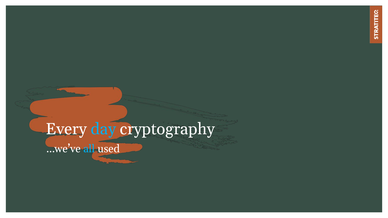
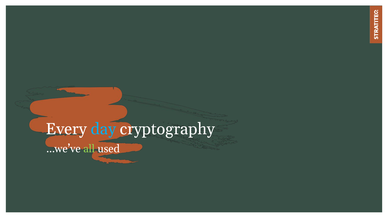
all colour: light blue -> light green (89, 149)
